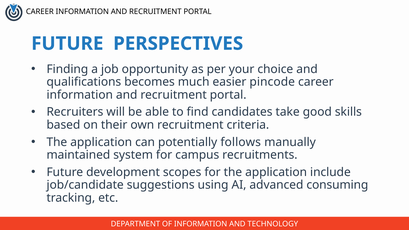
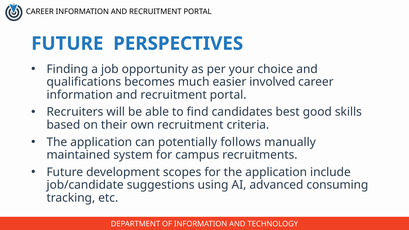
pincode: pincode -> involved (272, 82)
take: take -> best (288, 112)
